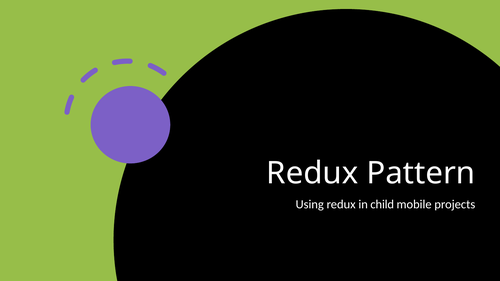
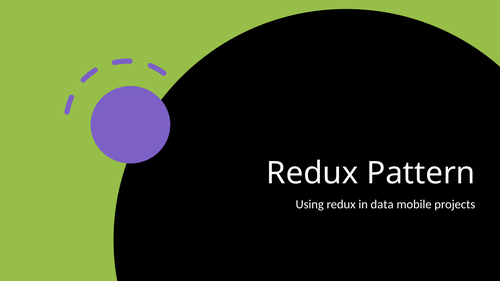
child: child -> data (382, 205)
